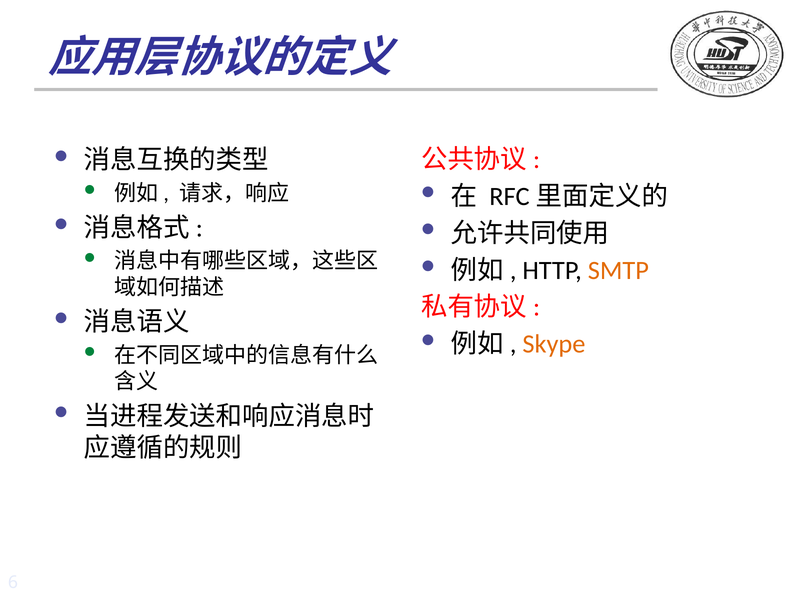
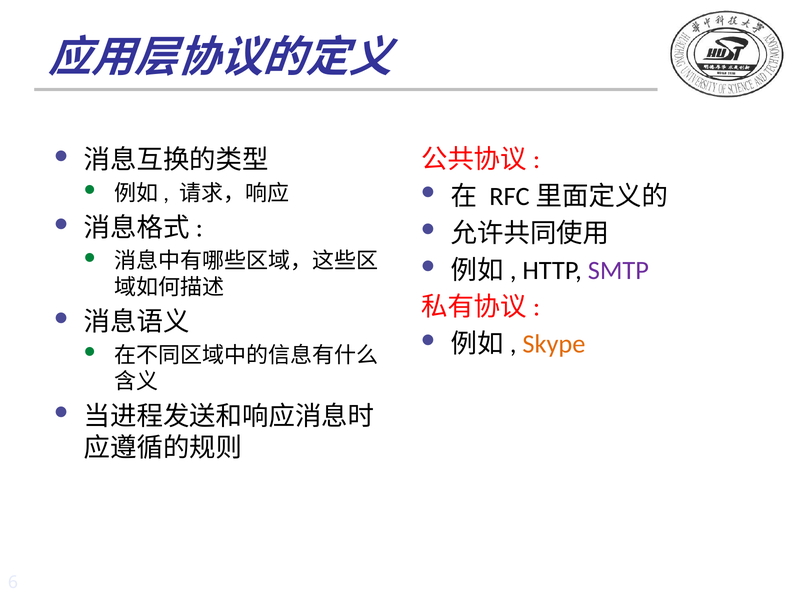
SMTP colour: orange -> purple (618, 270)
